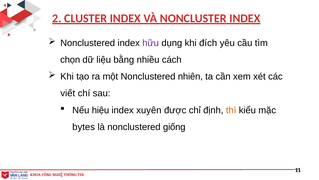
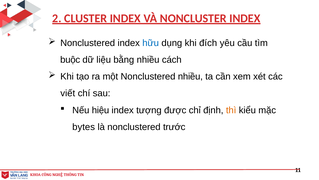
hữu colour: purple -> blue (151, 43)
chọn: chọn -> buộc (70, 60)
Nonclustered nhiên: nhiên -> nhiều (190, 76)
xuyên: xuyên -> tượng (149, 110)
giống: giống -> trước (174, 127)
